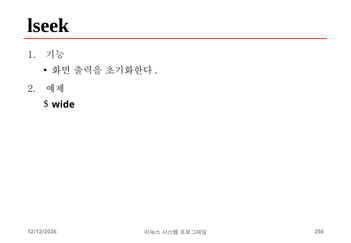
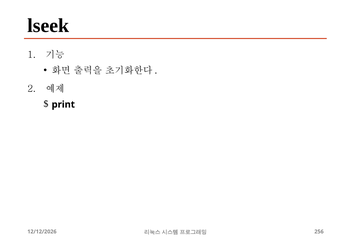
wide: wide -> print (63, 104)
